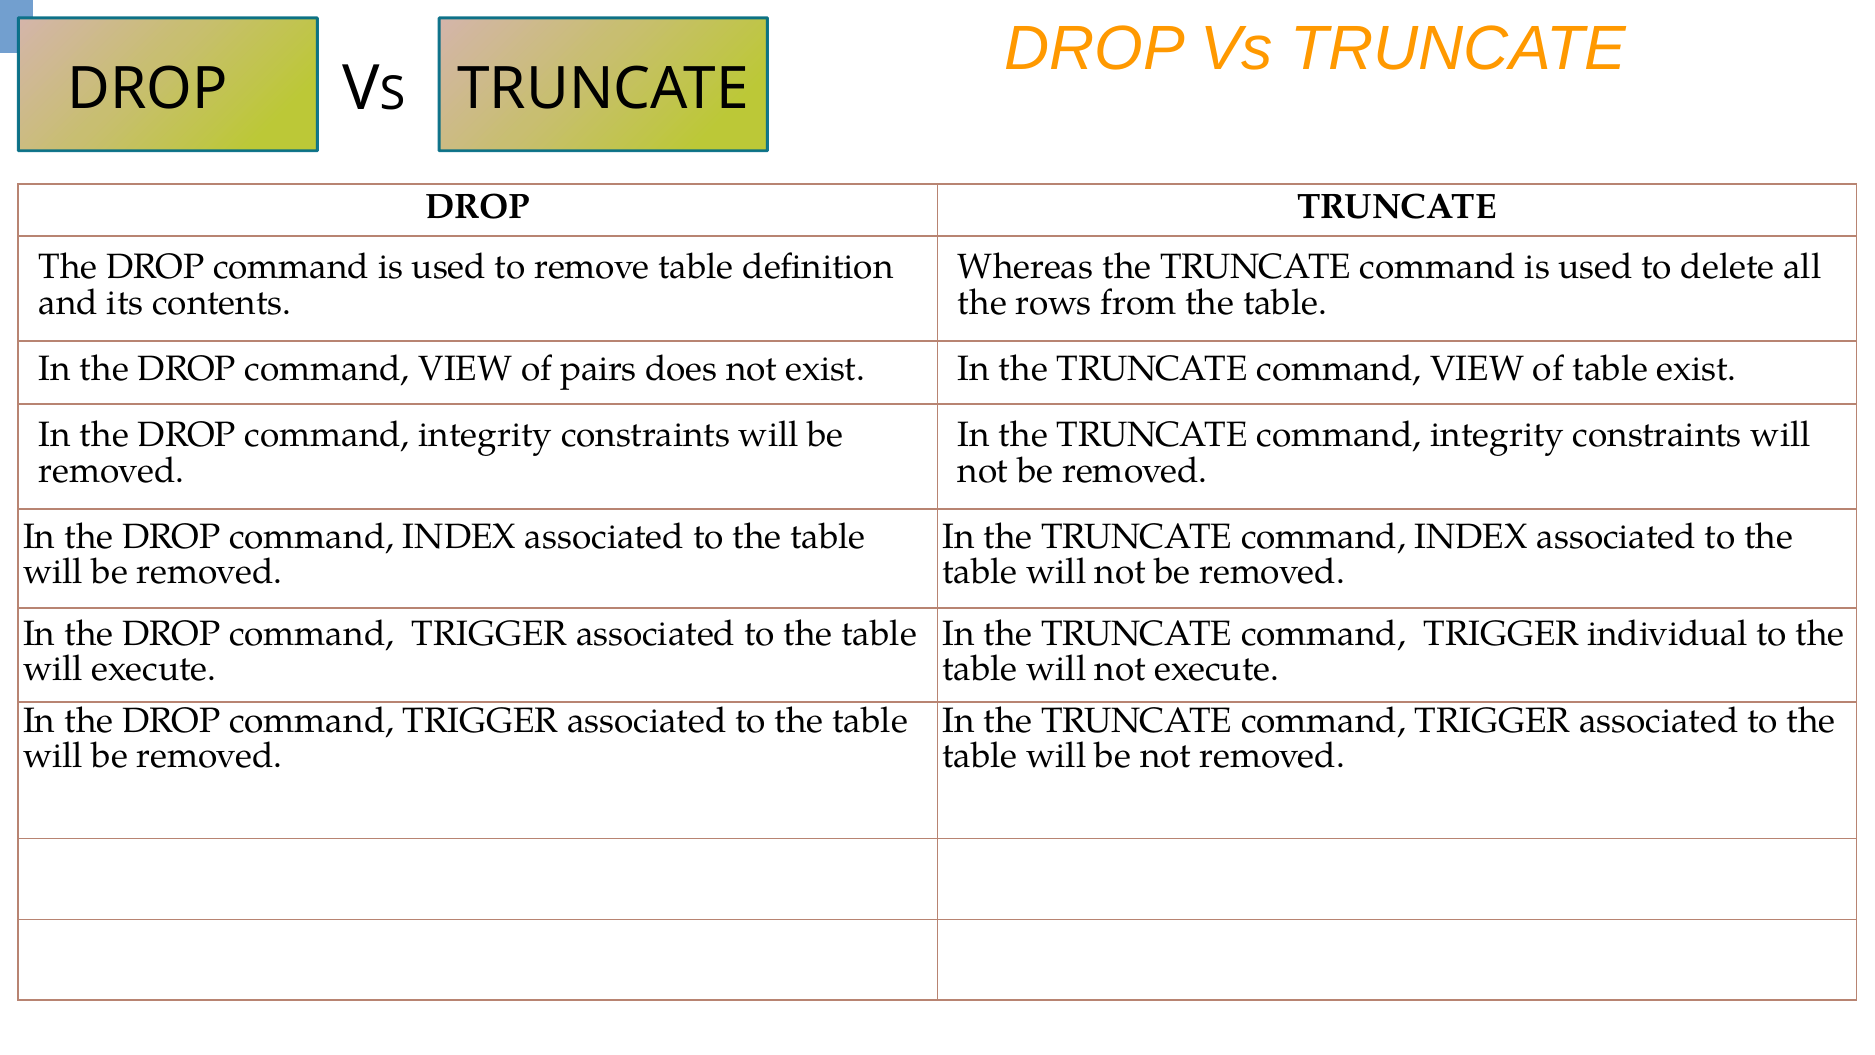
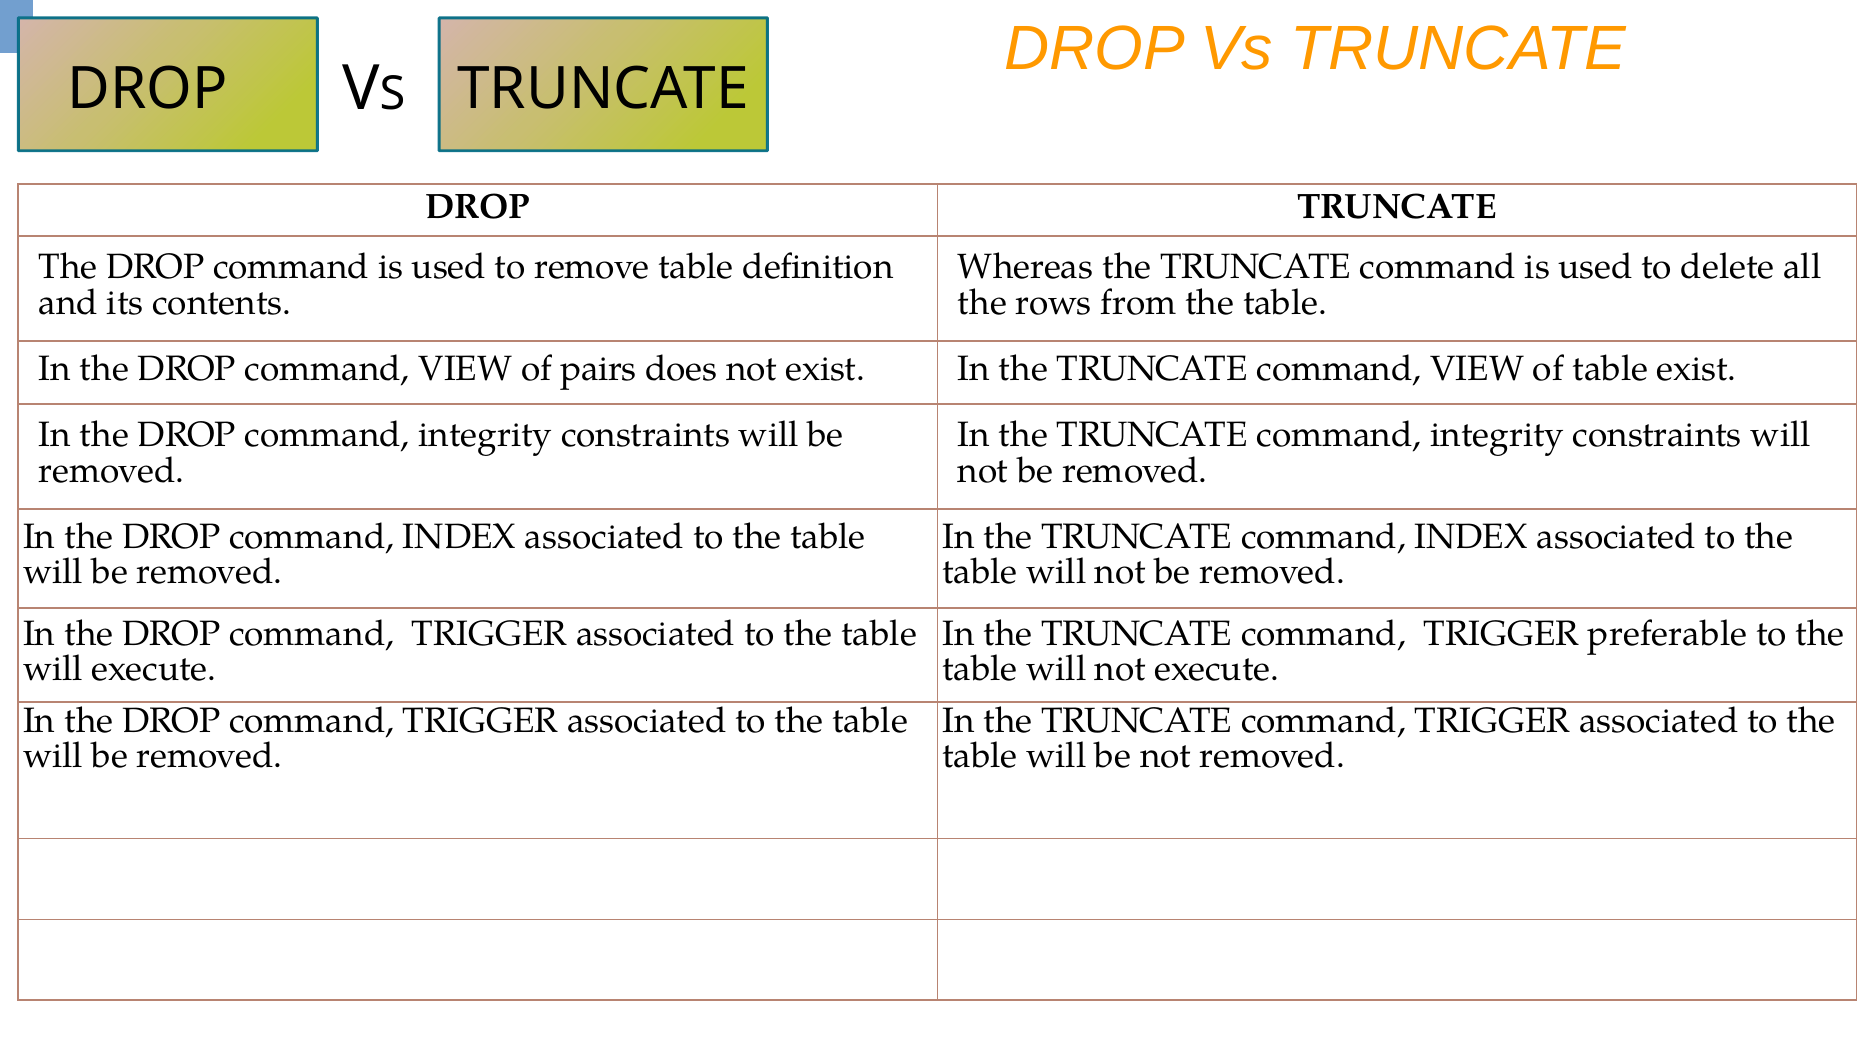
individual: individual -> preferable (1668, 633)
